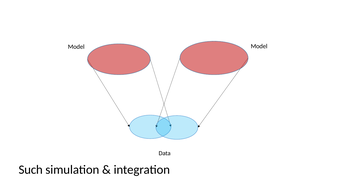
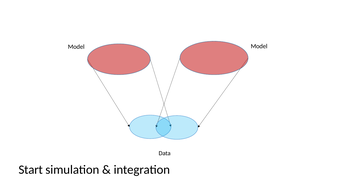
Such: Such -> Start (31, 170)
